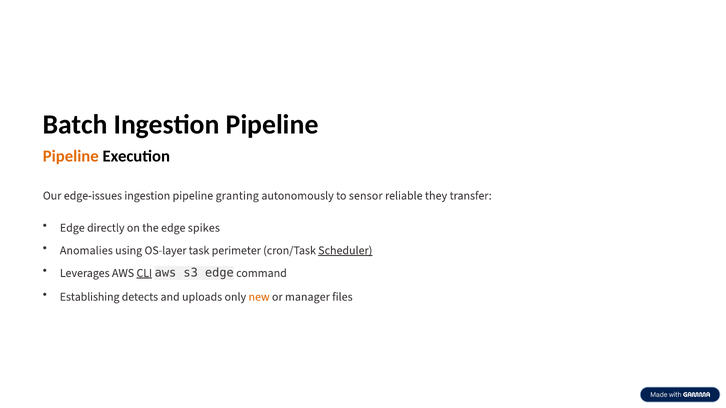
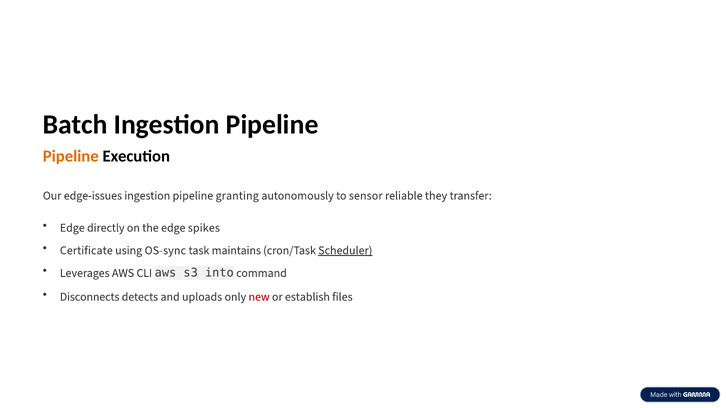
Anomalies: Anomalies -> Certificate (86, 251)
OS-layer: OS-layer -> OS-sync (165, 251)
perimeter: perimeter -> maintains (236, 251)
CLI underline: present -> none (144, 273)
s3 edge: edge -> into (219, 273)
Establishing: Establishing -> Disconnects (90, 297)
new colour: orange -> red (259, 297)
manager: manager -> establish (307, 297)
